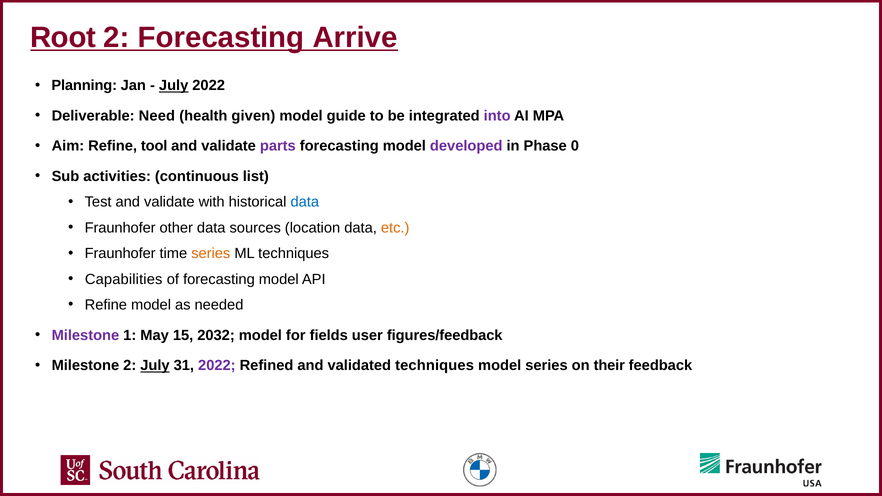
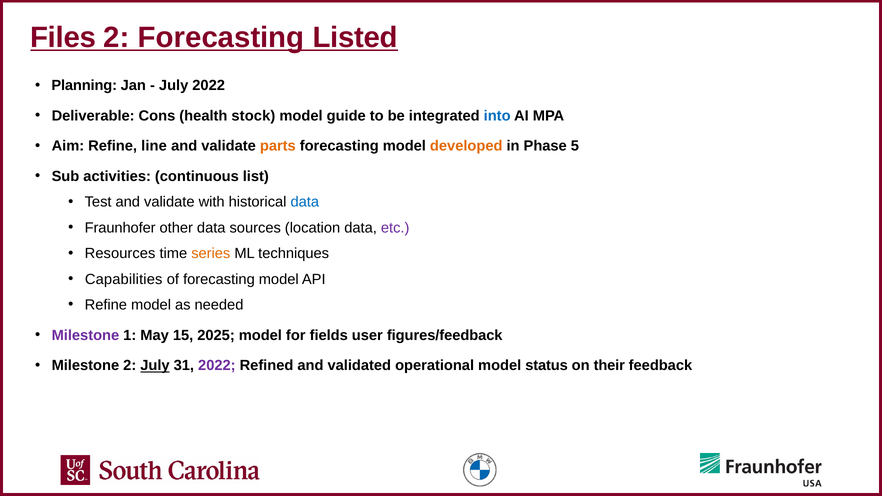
Root: Root -> Files (63, 37)
Arrive: Arrive -> Listed (355, 37)
July underline: present -> none (174, 86)
Need: Need -> Cons (157, 116)
given: given -> stock (253, 116)
into colour: purple -> blue (497, 116)
tool: tool -> line (154, 146)
parts colour: purple -> orange (278, 146)
developed colour: purple -> orange (466, 146)
0: 0 -> 5 (575, 146)
etc colour: orange -> purple (395, 228)
Fraunhofer: Fraunhofer -> Resources (120, 254)
2032: 2032 -> 2025 (216, 335)
validated techniques: techniques -> operational (435, 366)
model series: series -> status (547, 366)
